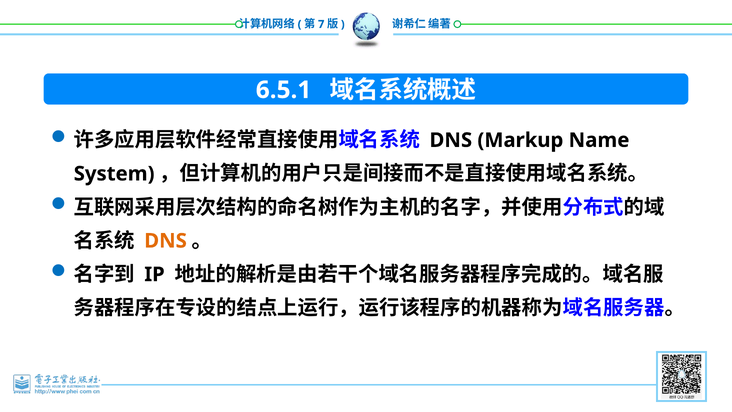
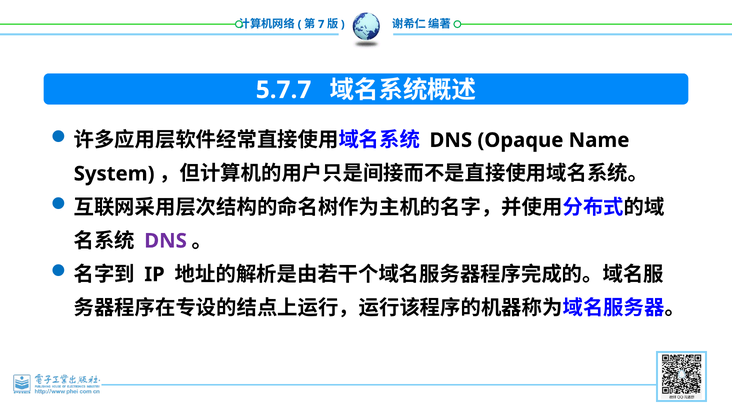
6.5.1: 6.5.1 -> 5.7.7 (284, 90)
Markup: Markup -> Opaque (520, 140)
DNS colour: orange -> purple (166, 241)
